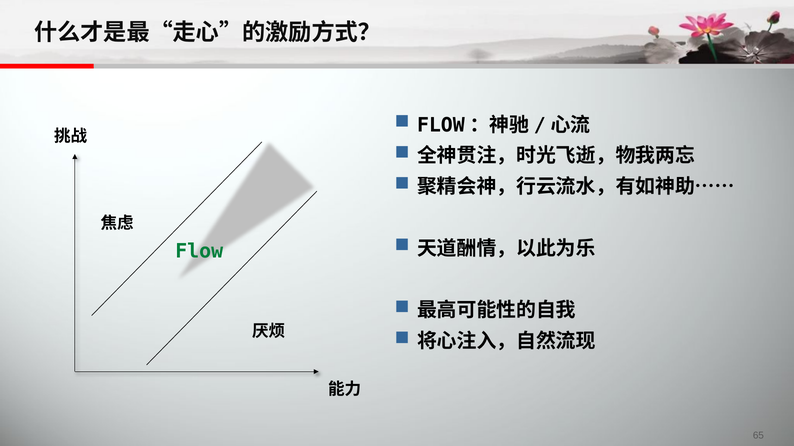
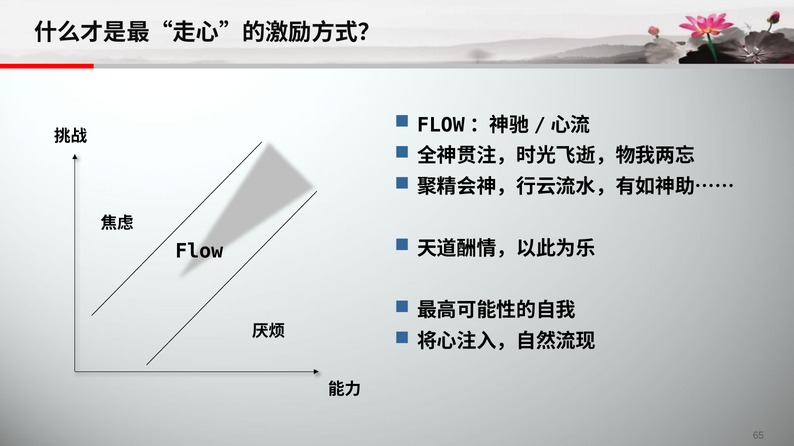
Flow colour: green -> black (199, 251)
